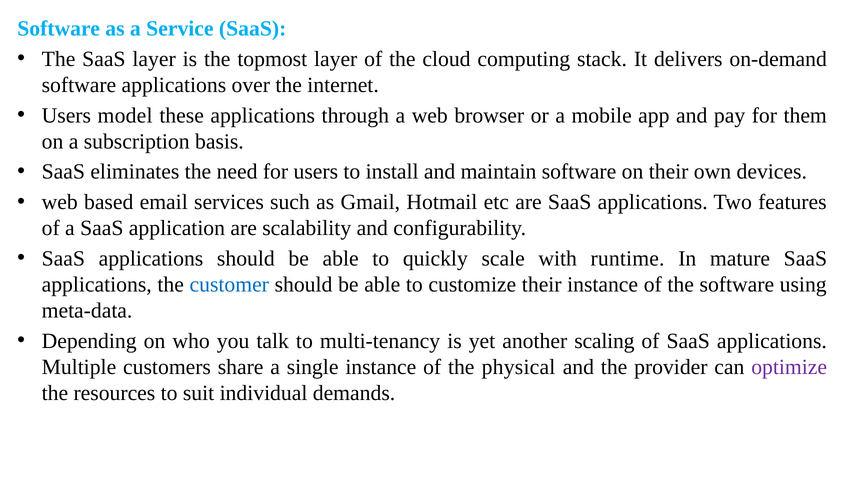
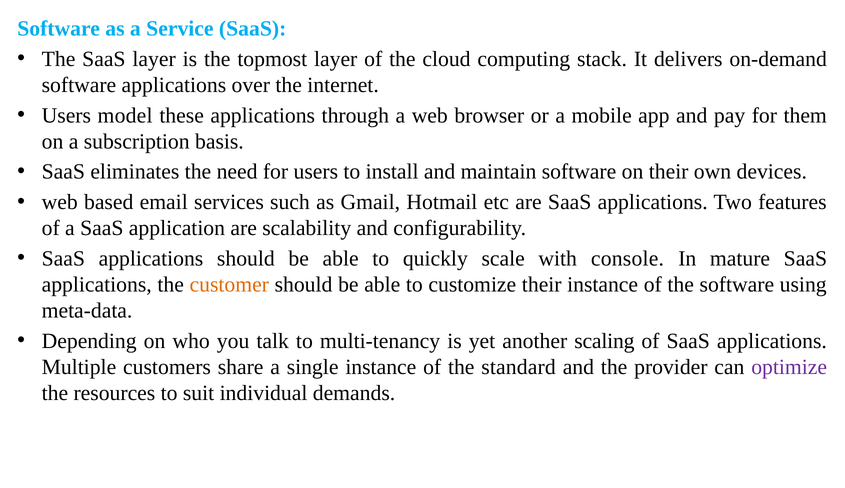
runtime: runtime -> console (627, 258)
customer colour: blue -> orange (229, 284)
physical: physical -> standard (519, 367)
